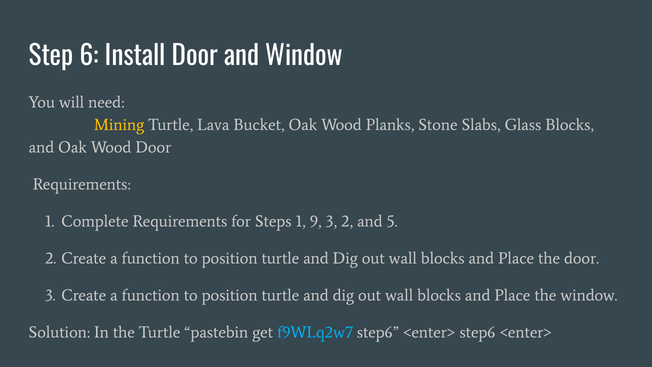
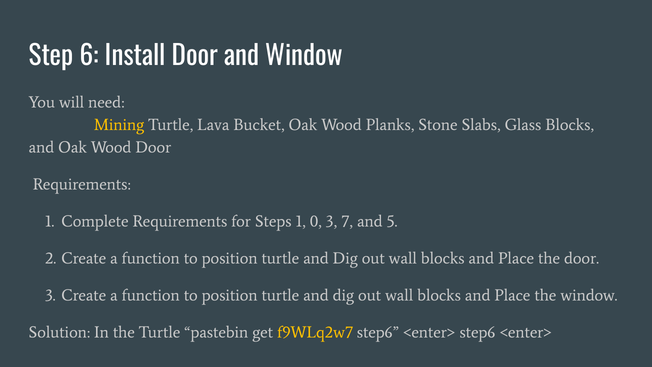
9: 9 -> 0 (316, 221)
3 2: 2 -> 7 (347, 221)
f9WLq2w7 colour: light blue -> yellow (315, 332)
